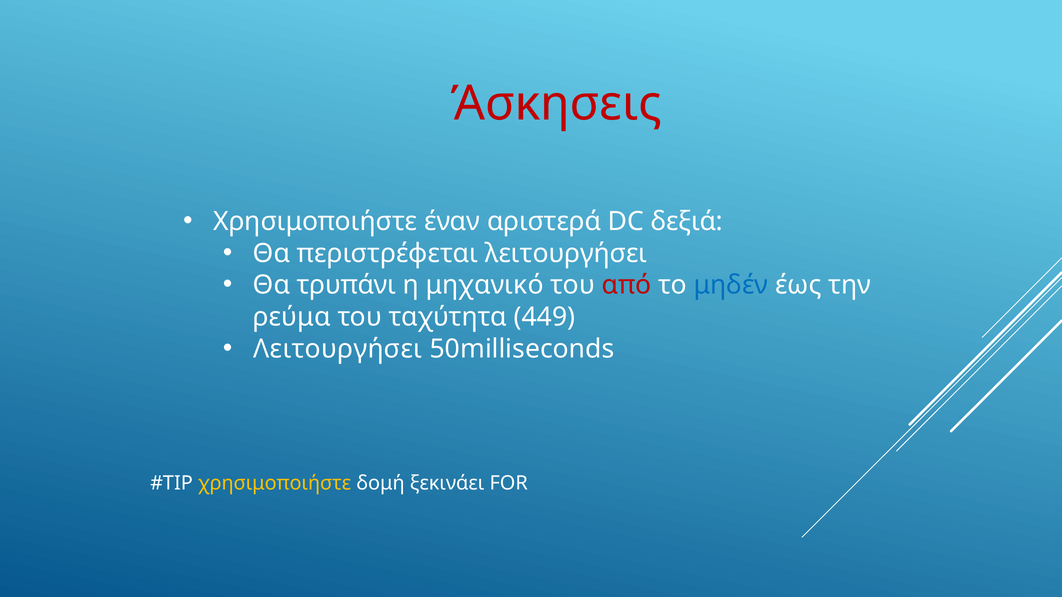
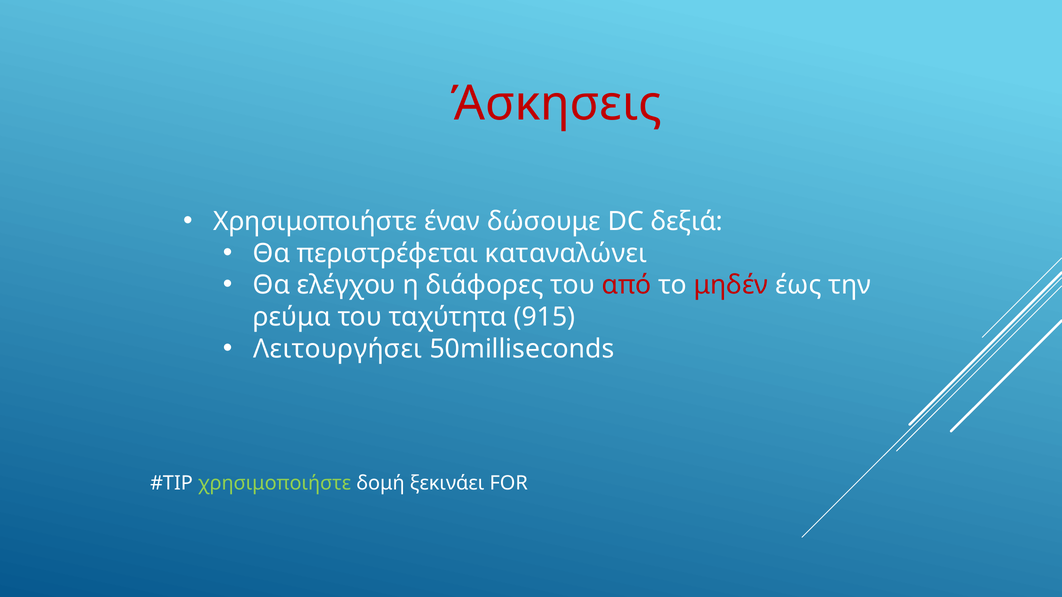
αριστερά: αριστερά -> δώσουμε (544, 222)
περιστρέφεται λειτουργήσει: λειτουργήσει -> καταναλώνει (566, 253)
τρυπάνι: τρυπάνι -> ελέγχου (346, 285)
μηχανικό: μηχανικό -> διάφορες (485, 285)
μηδέν colour: blue -> red (731, 285)
449: 449 -> 915 (545, 317)
χρησιμοποιήστε colour: yellow -> light green (275, 483)
